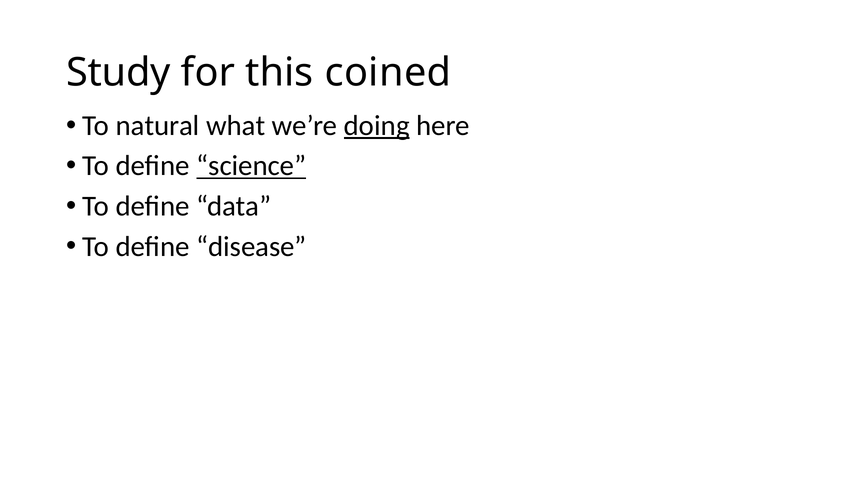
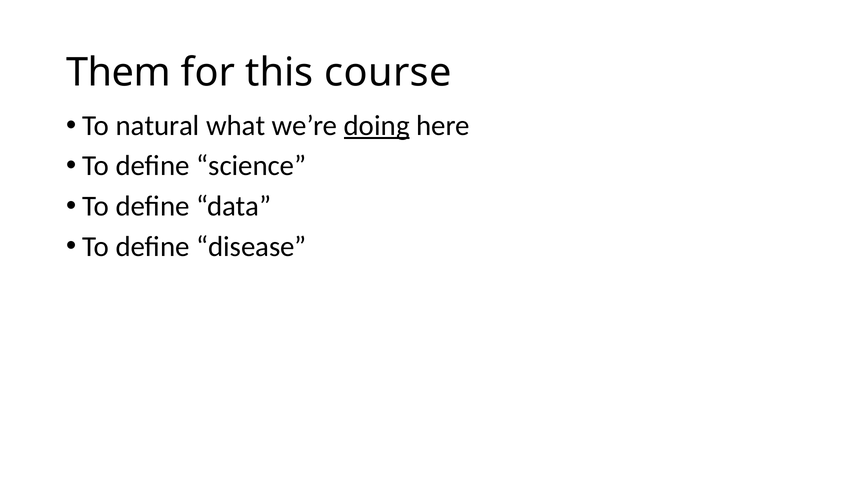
Study: Study -> Them (119, 73)
coined: coined -> course (388, 73)
science underline: present -> none (251, 166)
